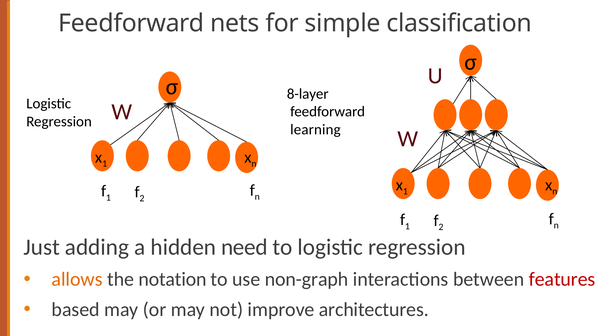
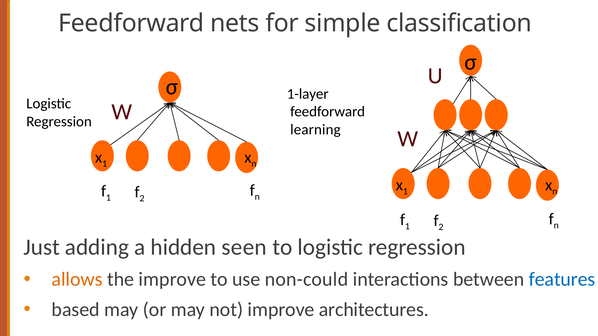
8-layer: 8-layer -> 1-layer (308, 94)
need: need -> seen (244, 248)
the notation: notation -> improve (172, 280)
non-graph: non-graph -> non-could (306, 280)
features colour: red -> blue (562, 280)
